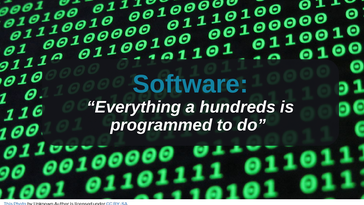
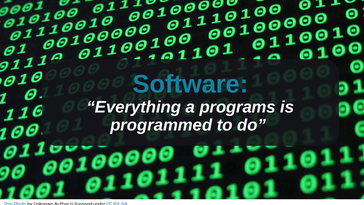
hundreds: hundreds -> programs (238, 107)
